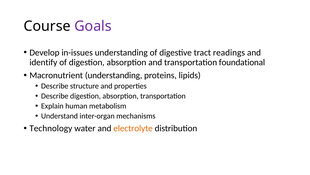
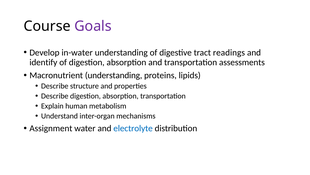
in-issues: in-issues -> in-water (77, 52)
foundational: foundational -> assessments (242, 62)
Technology: Technology -> Assignment (51, 128)
electrolyte colour: orange -> blue (133, 128)
